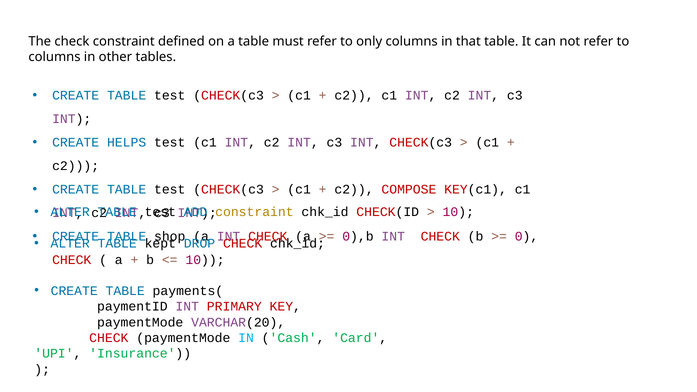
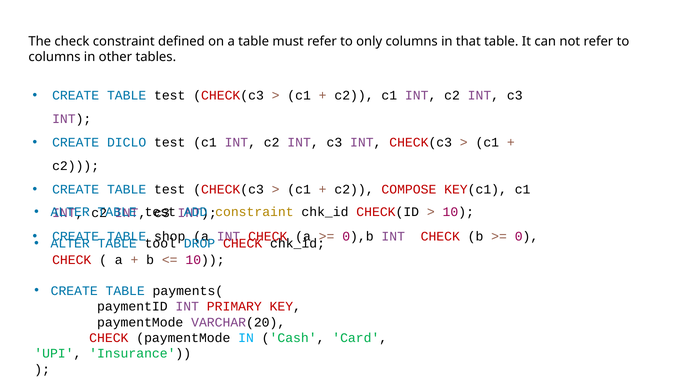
HELPS: HELPS -> DICLO (127, 142)
kept: kept -> tool (160, 244)
